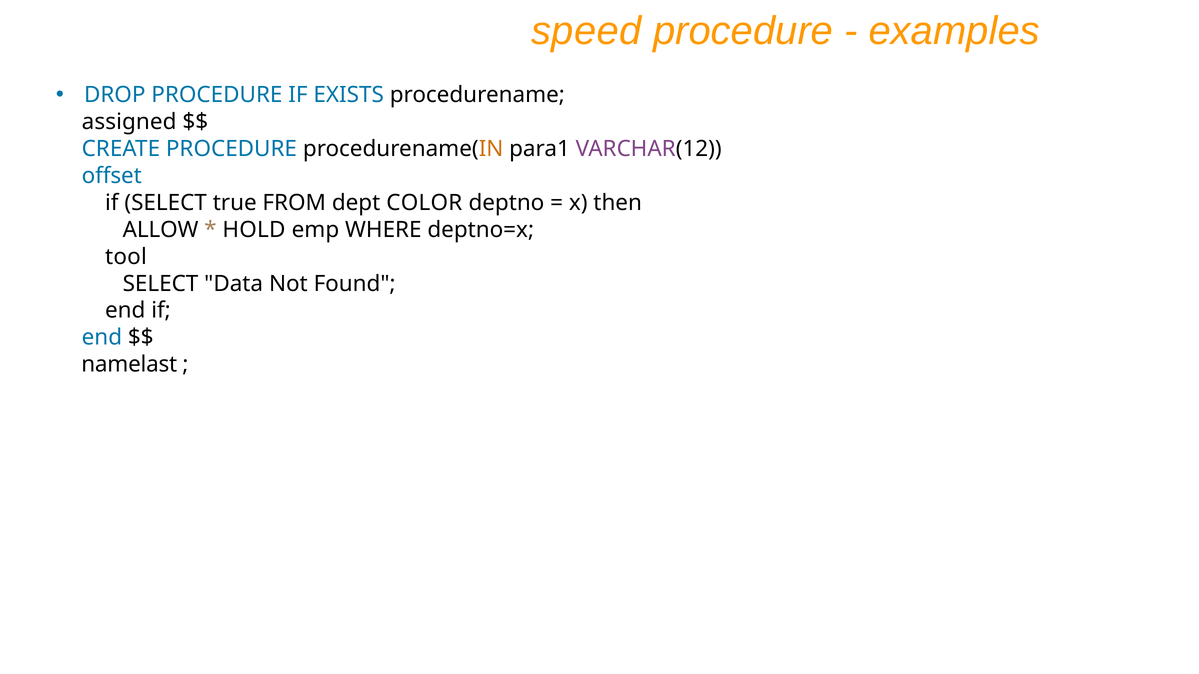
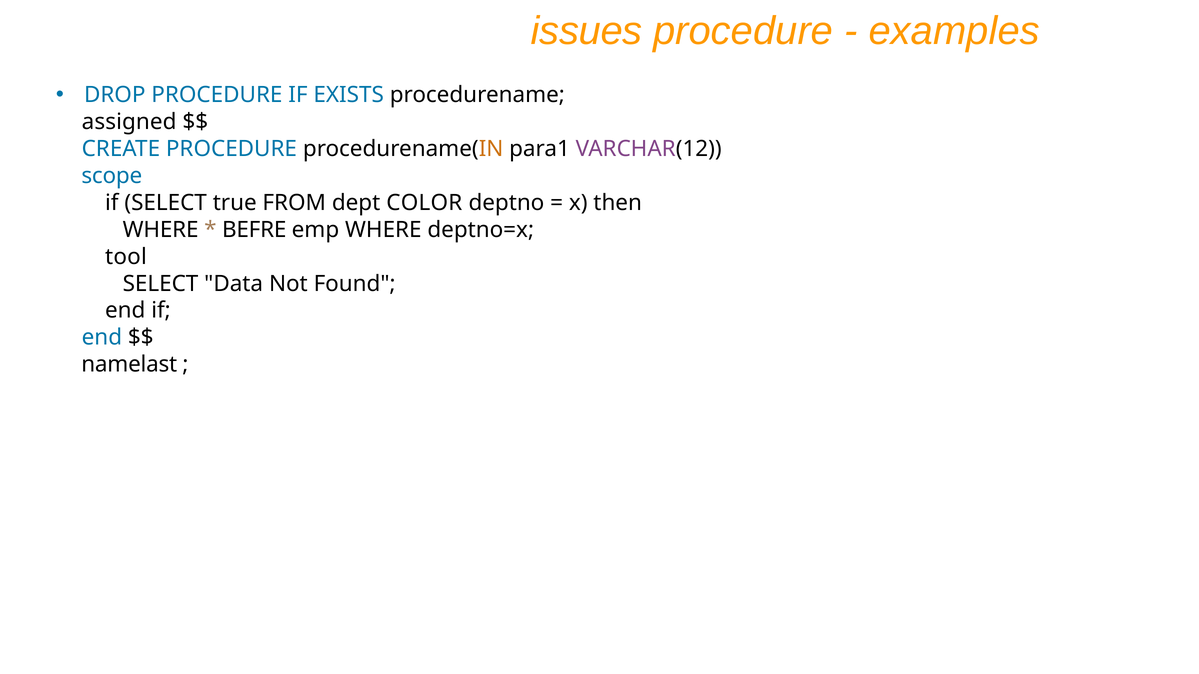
speed: speed -> issues (587, 31)
offset: offset -> scope (112, 176)
ALLOW: ALLOW -> WHERE (161, 230)
HOLD: HOLD -> BEFRE (254, 230)
